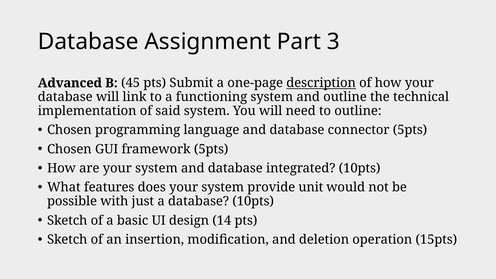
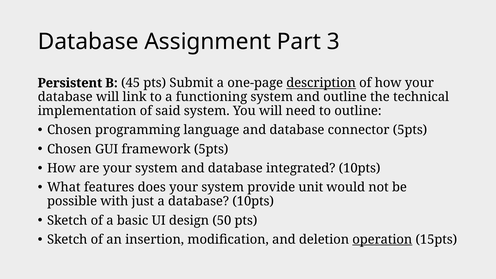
Advanced: Advanced -> Persistent (70, 83)
14: 14 -> 50 (222, 220)
operation underline: none -> present (382, 240)
